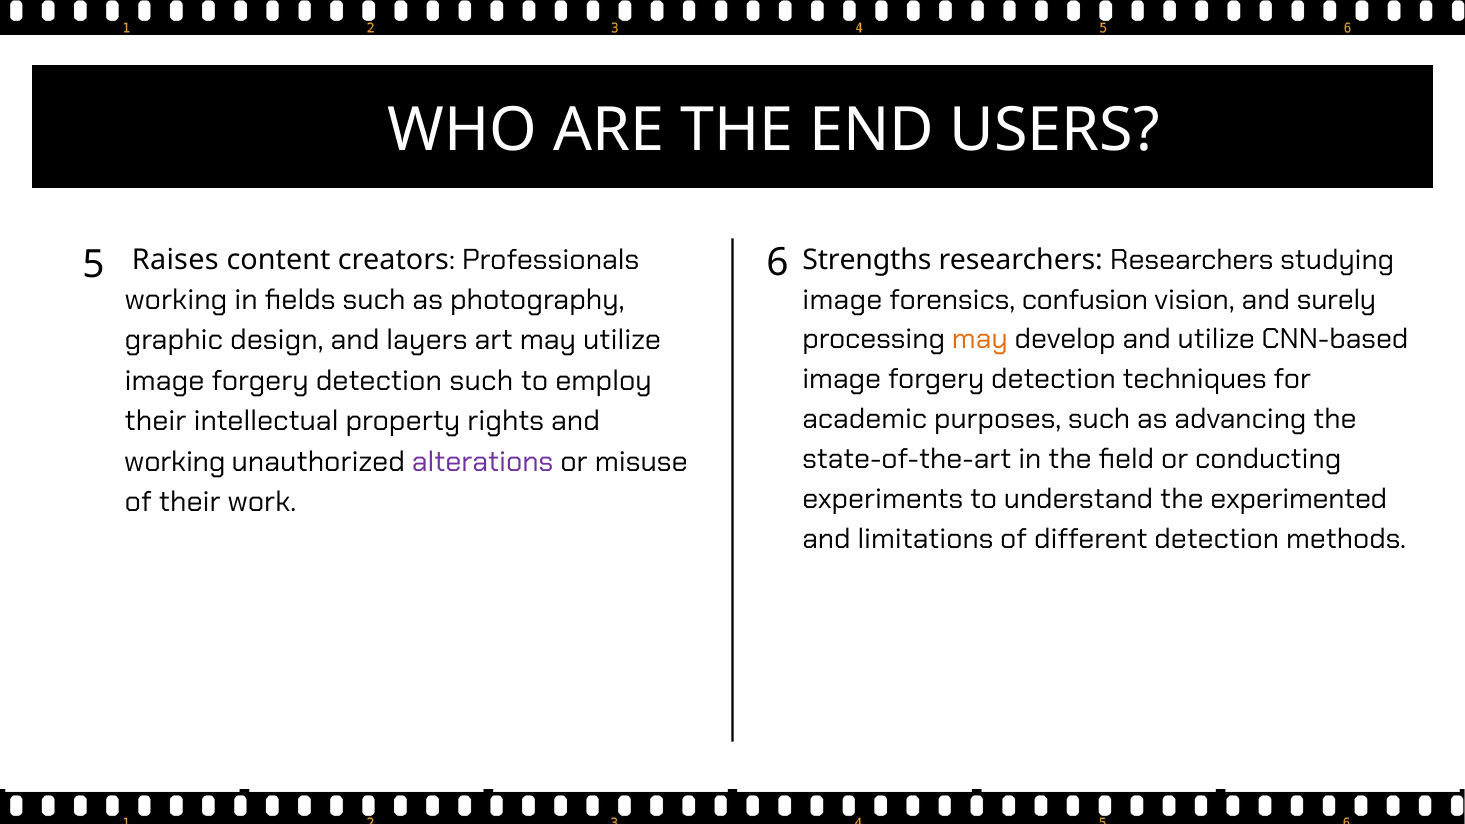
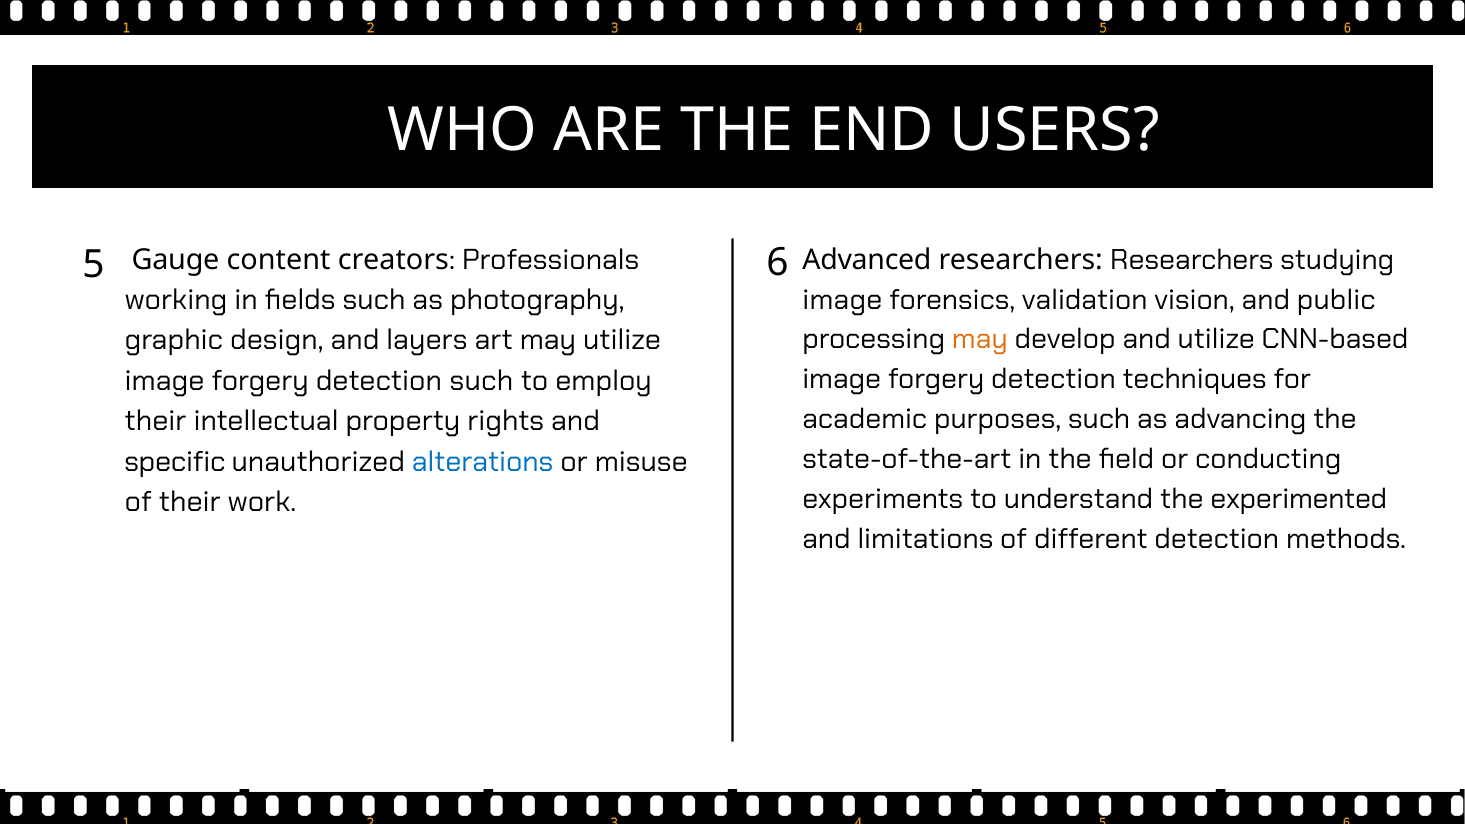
Strengths: Strengths -> Advanced (867, 260)
Raises: Raises -> Gauge (176, 260)
confusion: confusion -> validation (1085, 300)
surely: surely -> public (1336, 300)
working: working -> specific (175, 462)
alterations colour: purple -> blue (483, 462)
